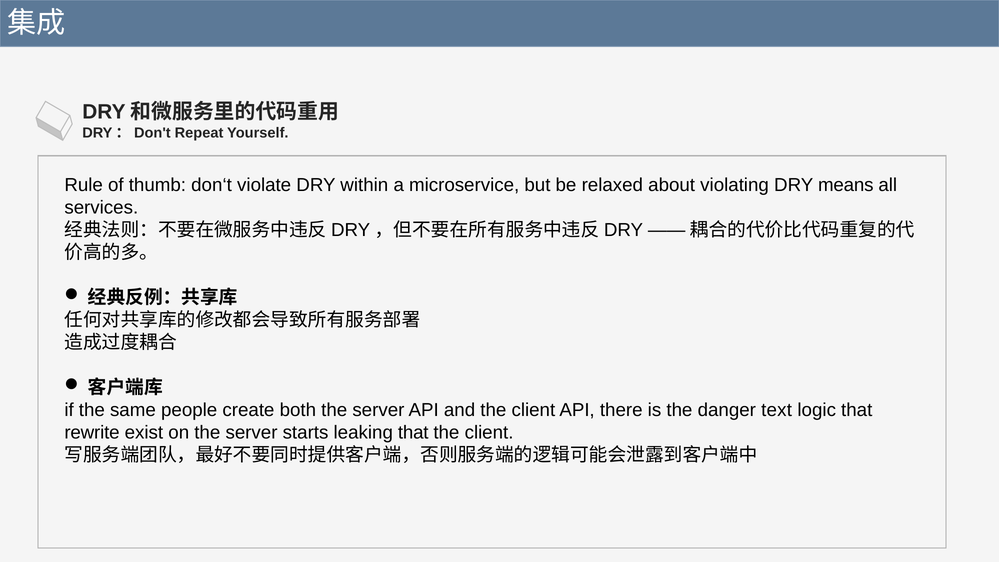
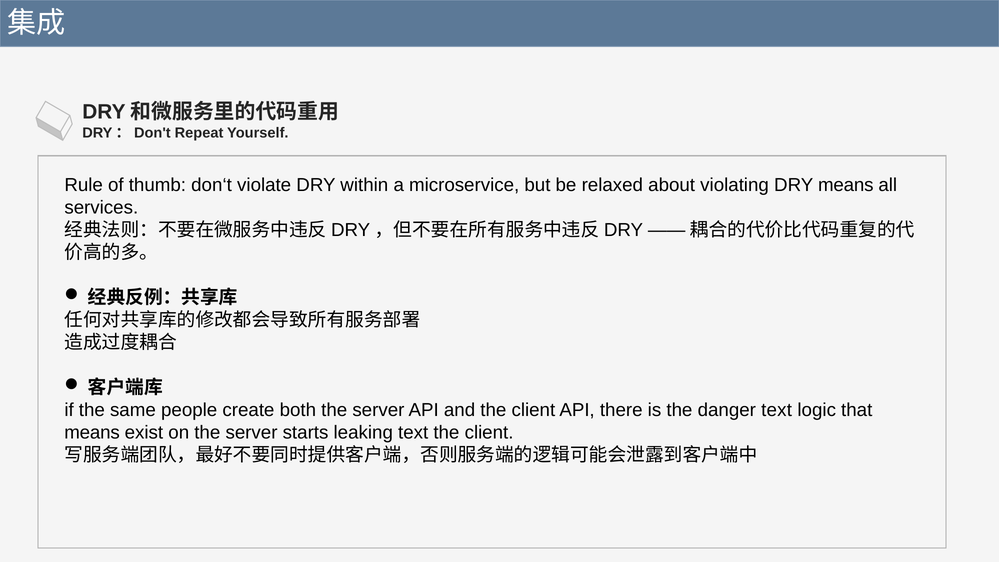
rewrite: rewrite -> means (92, 432)
leaking that: that -> text (413, 432)
